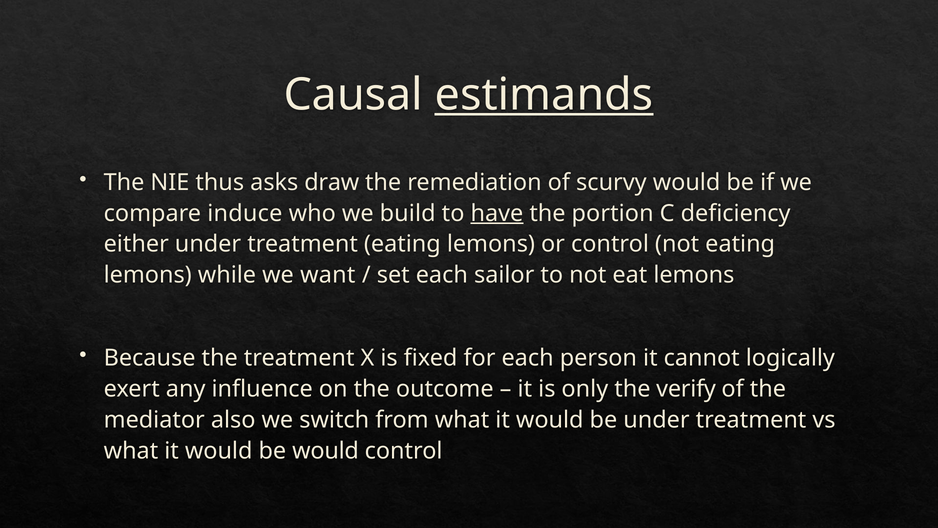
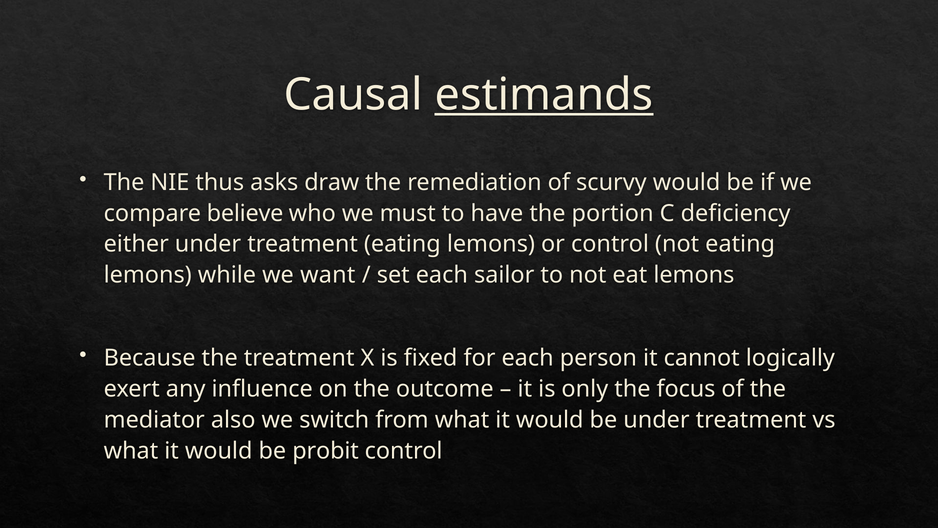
induce: induce -> believe (245, 213)
build: build -> must (408, 213)
have underline: present -> none (497, 213)
verify: verify -> focus (686, 389)
be would: would -> probit (326, 451)
